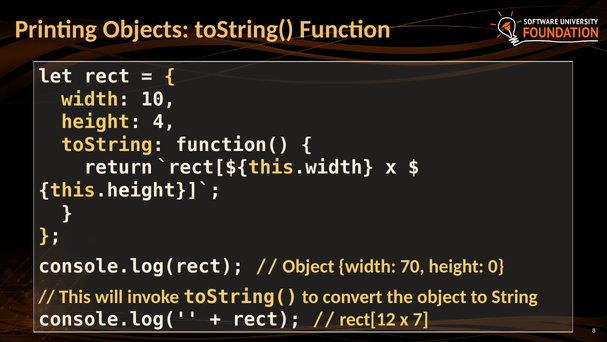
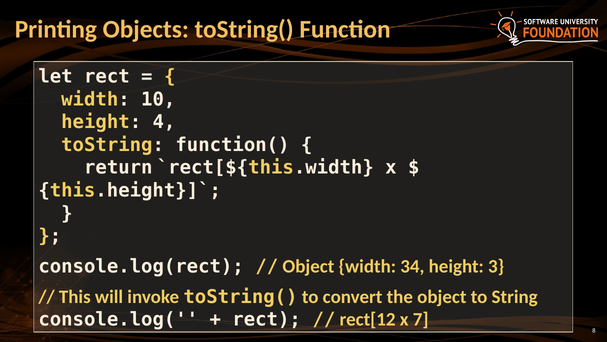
70: 70 -> 34 (412, 266)
0: 0 -> 3 (496, 266)
